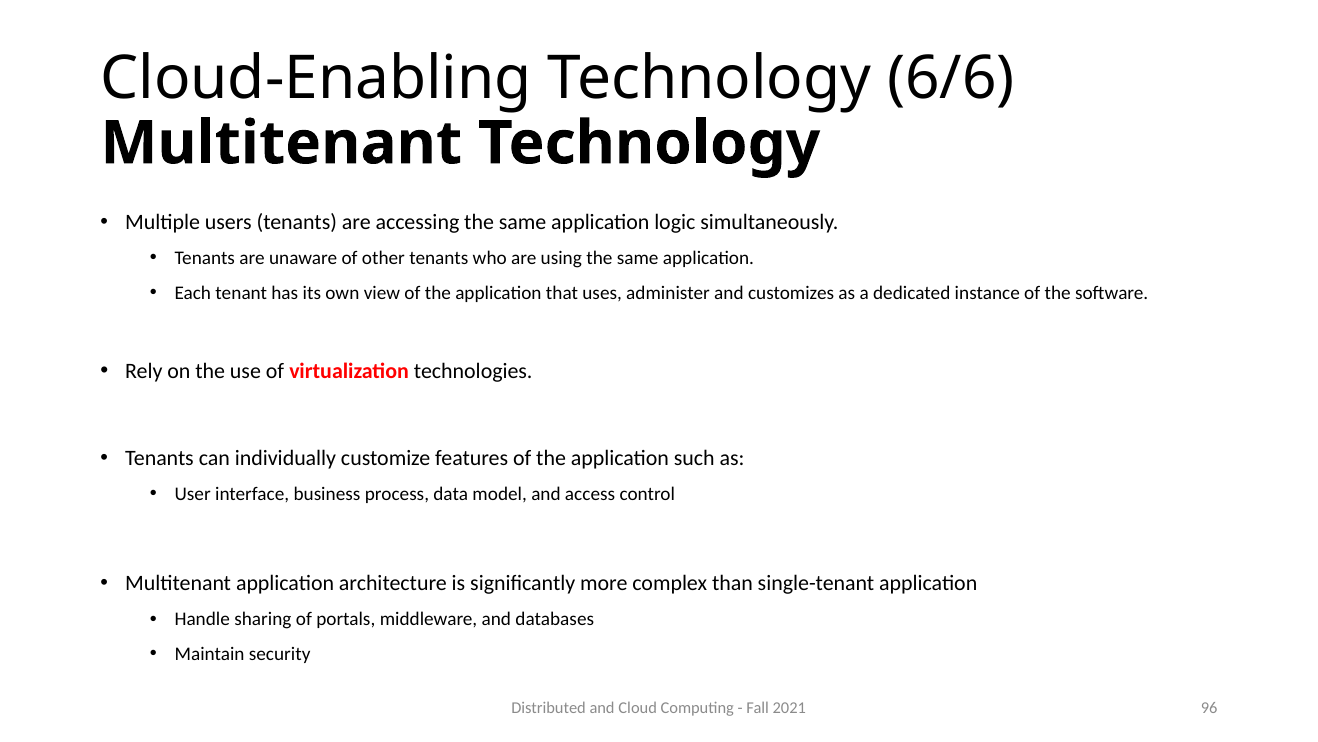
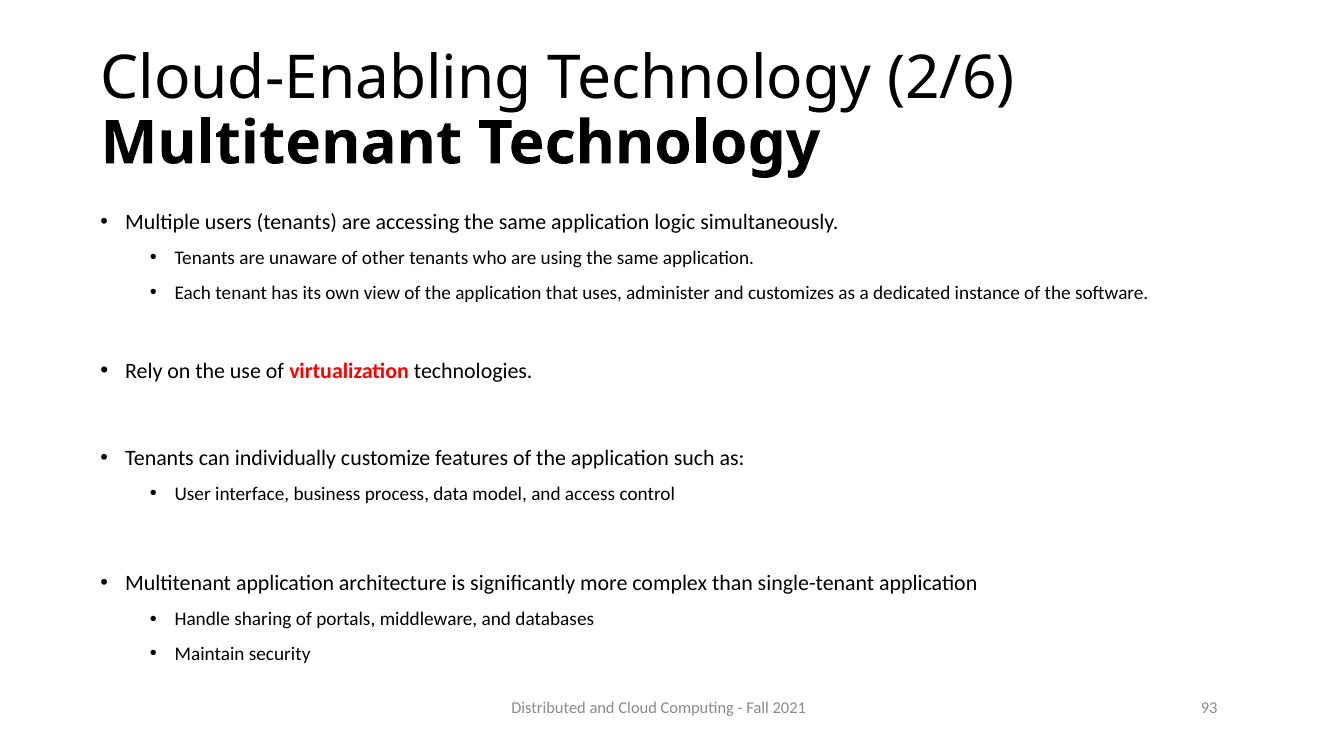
6/6: 6/6 -> 2/6 (951, 78)
96: 96 -> 93 (1209, 708)
